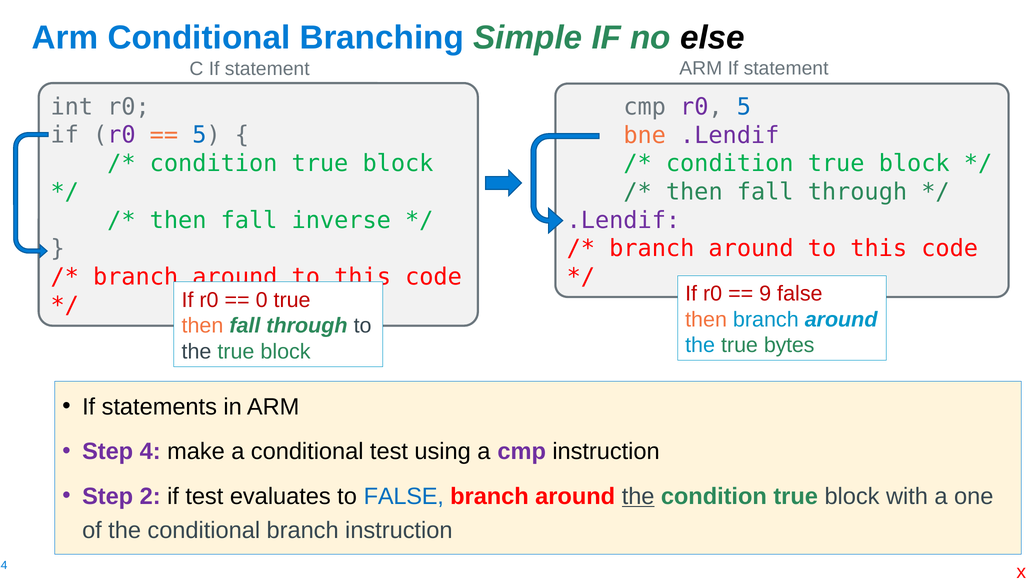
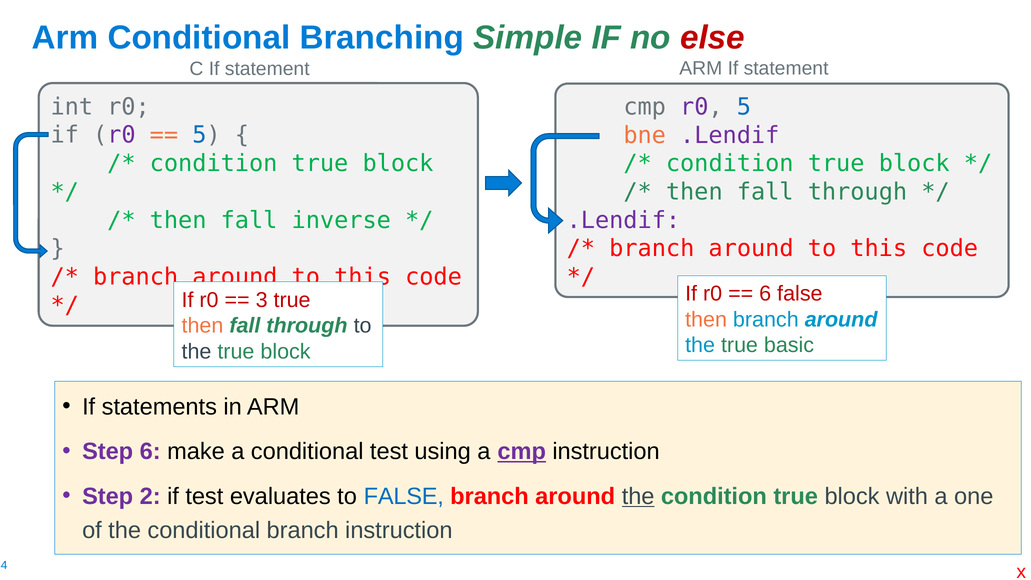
else colour: black -> red (712, 38)
9: 9 -> 6 (765, 294)
0: 0 -> 3 (262, 300)
bytes: bytes -> basic (789, 345)
Step 4: 4 -> 6 (150, 452)
cmp underline: none -> present (522, 452)
